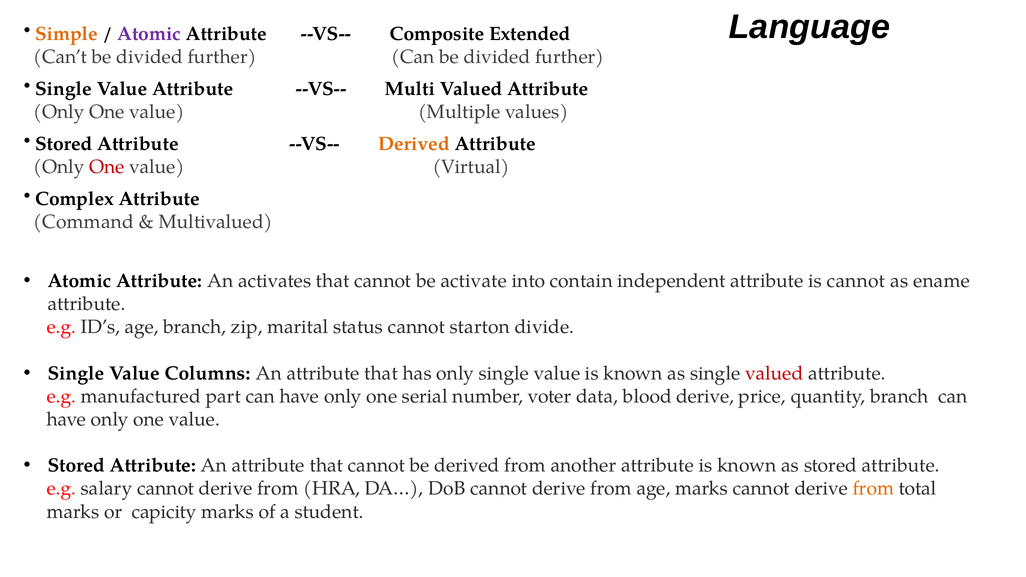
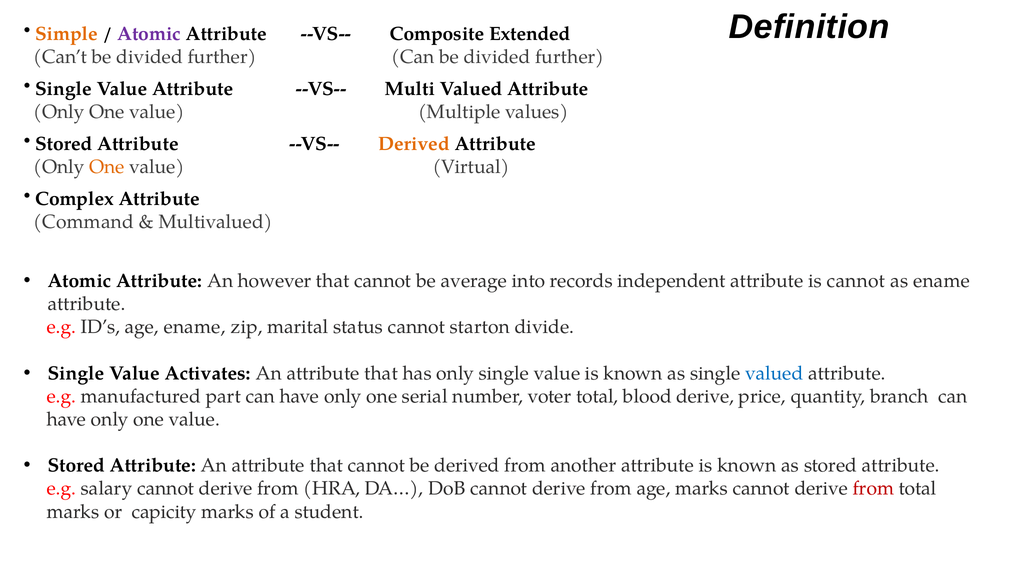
Language: Language -> Definition (809, 27)
One colour: red -> orange (107, 167)
activates: activates -> however (275, 281)
activate: activate -> average (474, 281)
contain: contain -> records (581, 281)
age branch: branch -> ename (195, 327)
Columns: Columns -> Activates (208, 373)
valued colour: red -> blue (774, 373)
voter data: data -> total (597, 396)
from colour: orange -> red (873, 489)
